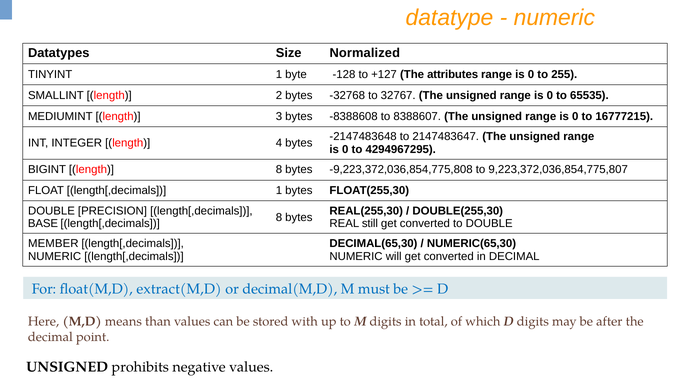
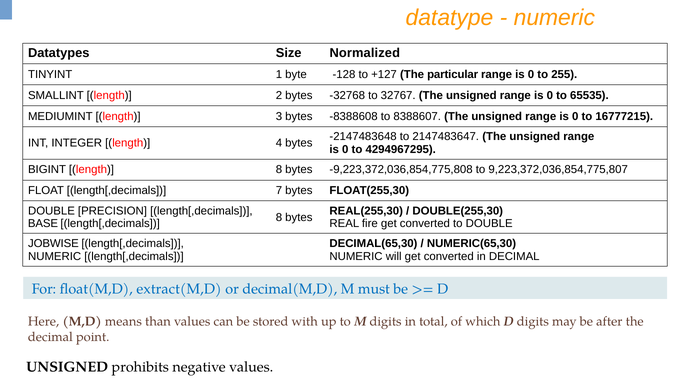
attributes: attributes -> particular (453, 74)
length[,decimals 1: 1 -> 7 (279, 191)
still: still -> fire (370, 224)
MEMBER: MEMBER -> JOBWISE (53, 243)
